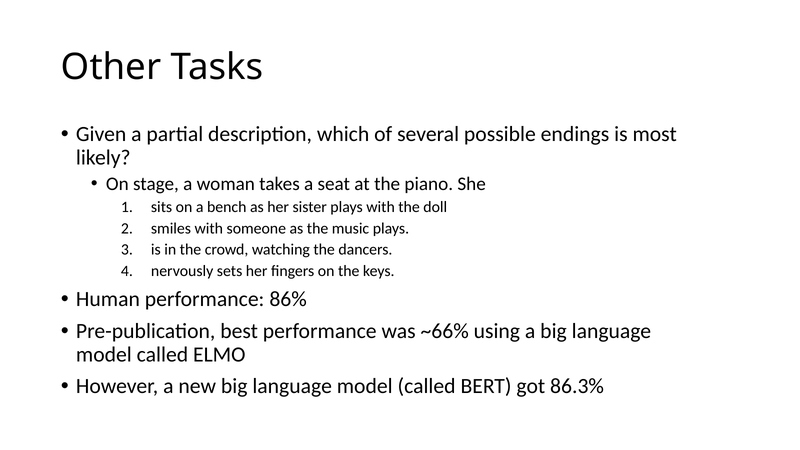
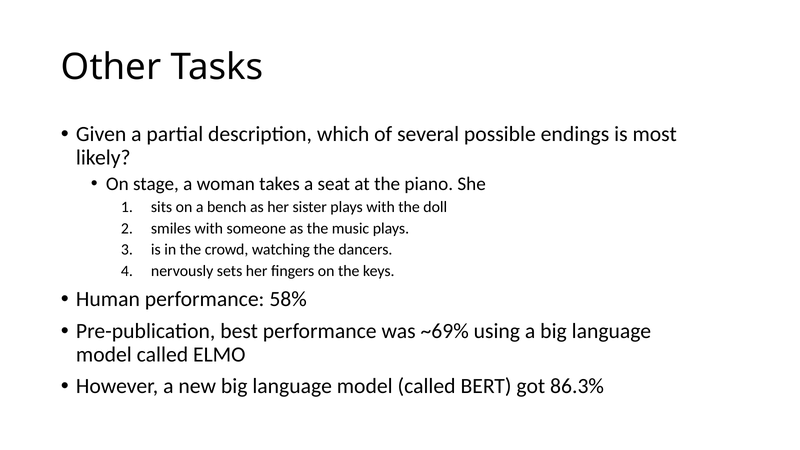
86%: 86% -> 58% (288, 299)
~66%: ~66% -> ~69% (445, 331)
